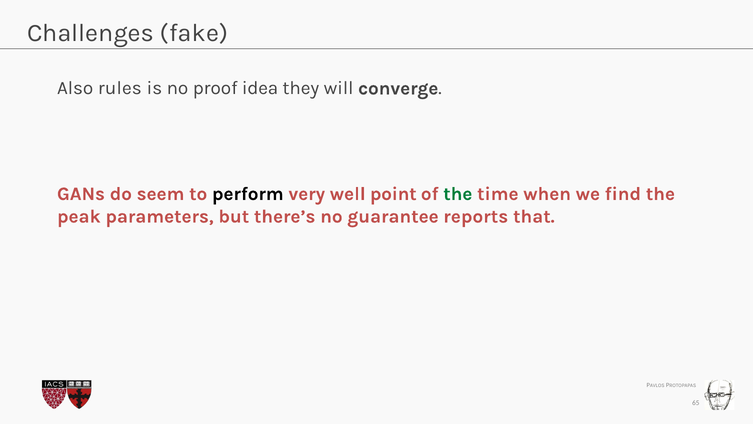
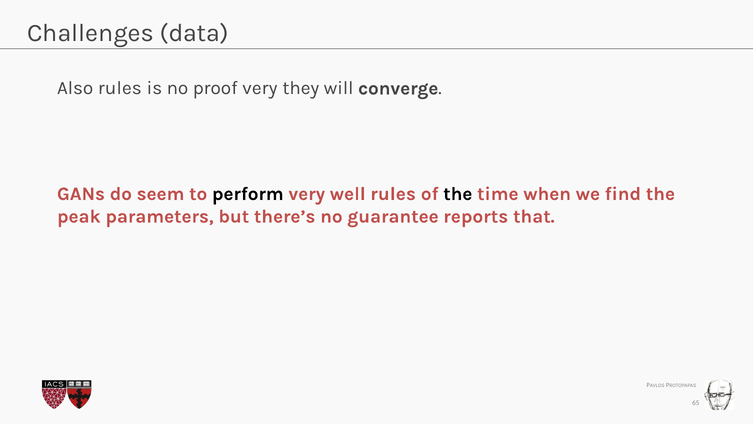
fake: fake -> data (194, 33)
proof idea: idea -> very (260, 88)
well point: point -> rules (393, 194)
the colour: green -> black (458, 194)
